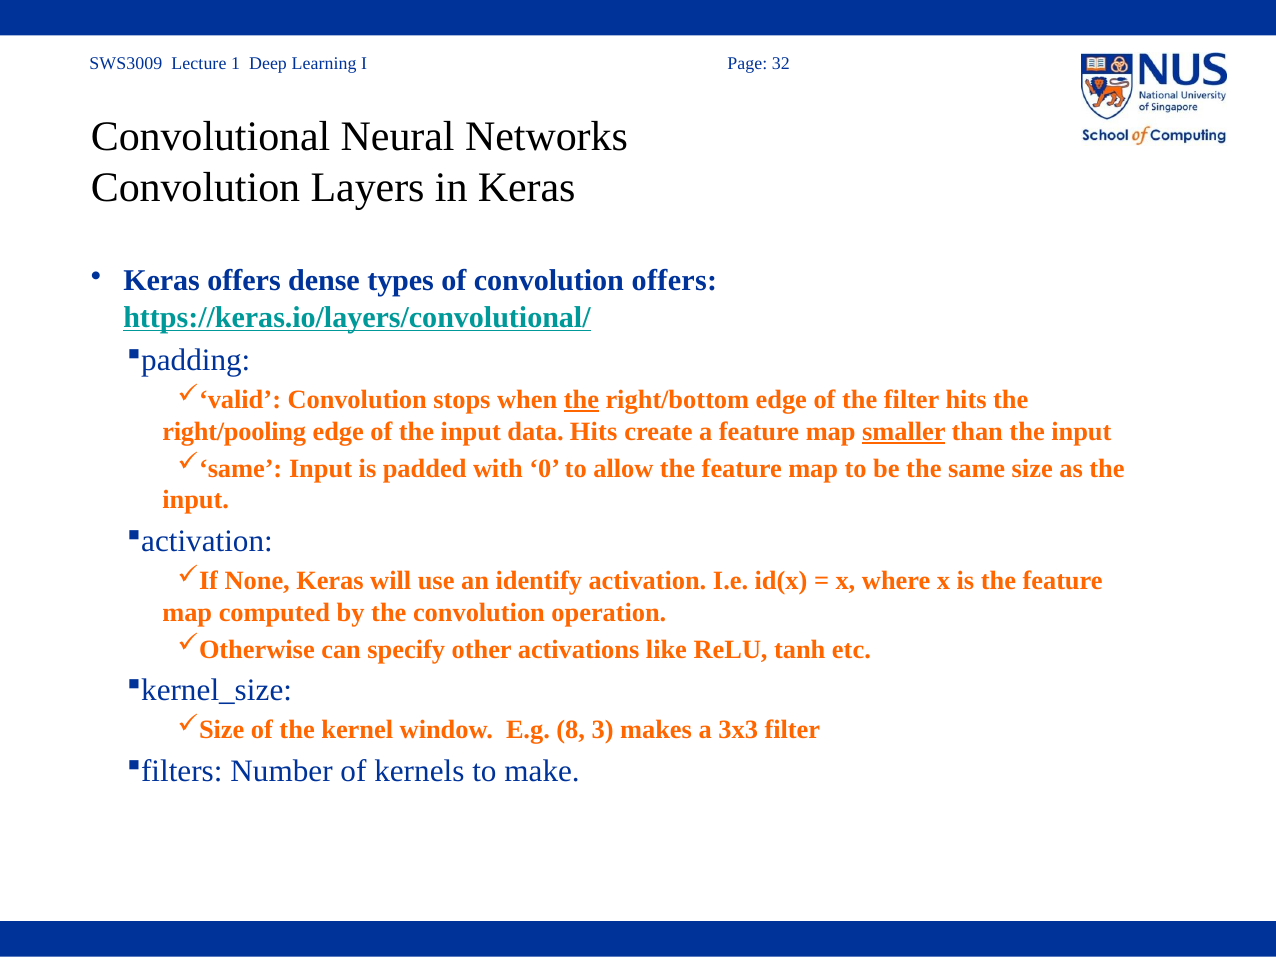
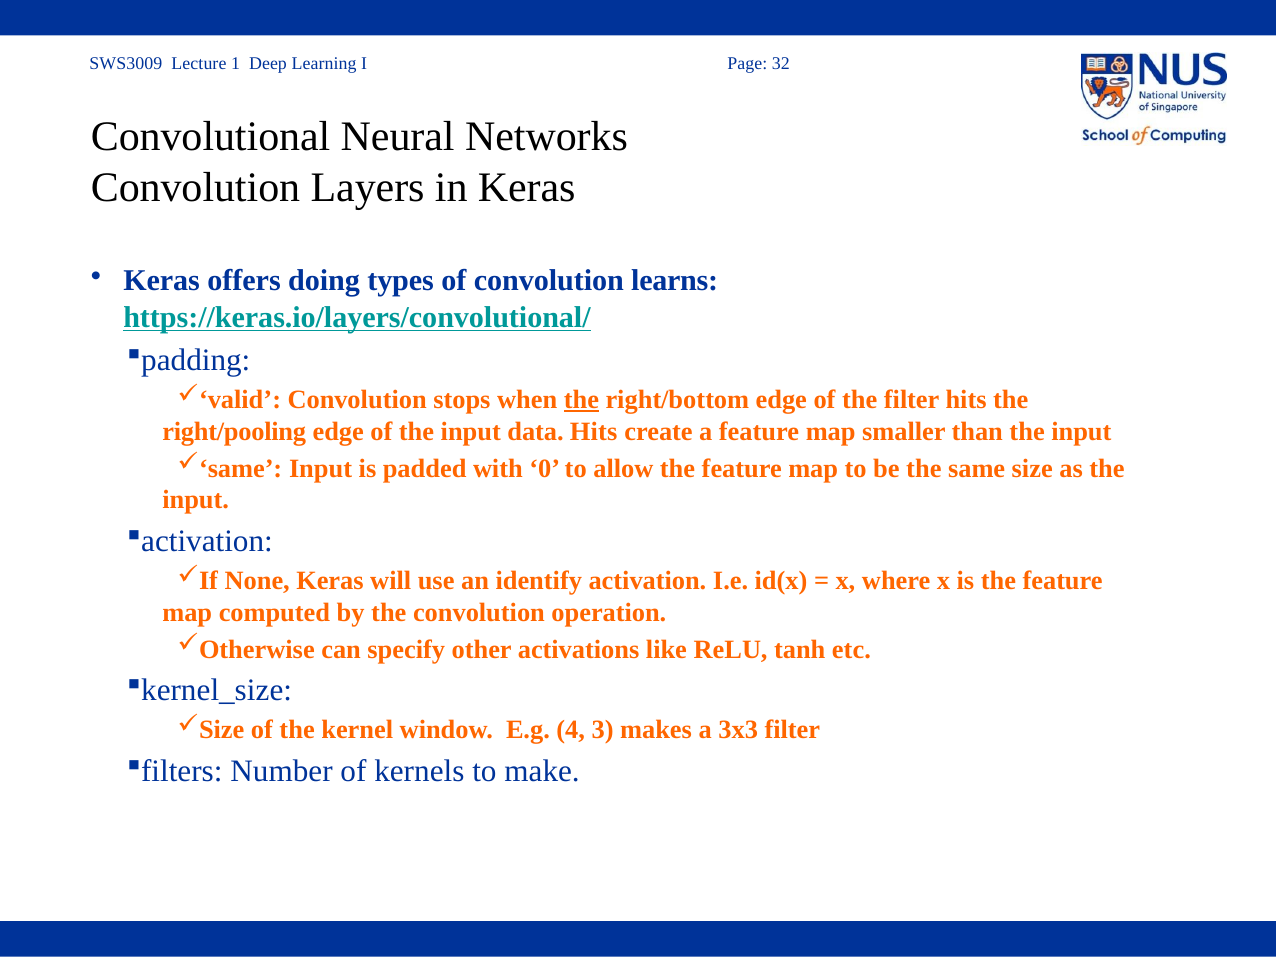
dense: dense -> doing (324, 281)
convolution offers: offers -> learns (675, 281)
smaller underline: present -> none (904, 431)
8: 8 -> 4 (571, 730)
